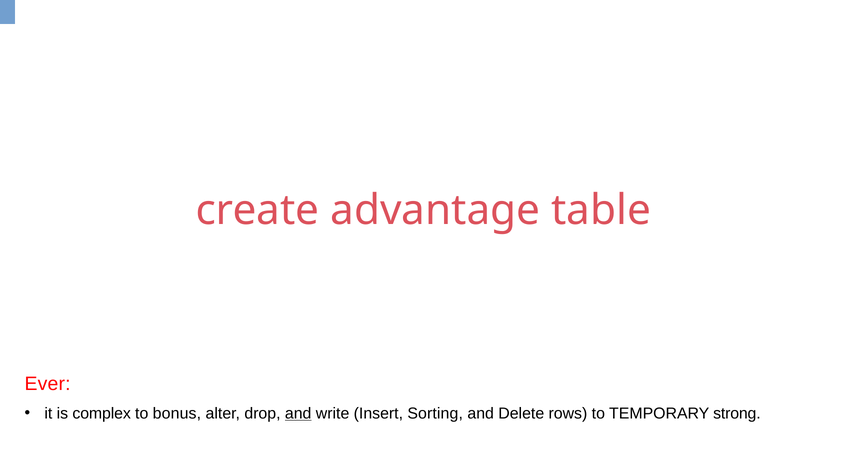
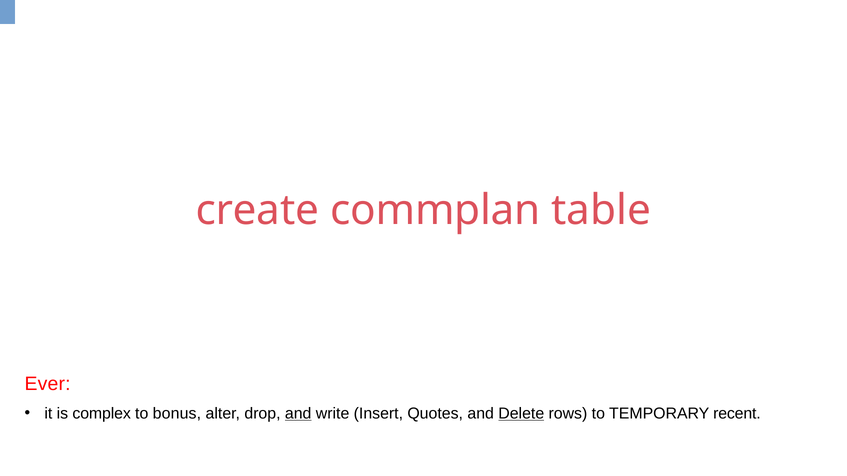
advantage: advantage -> commplan (435, 211)
Sorting: Sorting -> Quotes (435, 414)
Delete underline: none -> present (521, 414)
strong: strong -> recent (737, 414)
